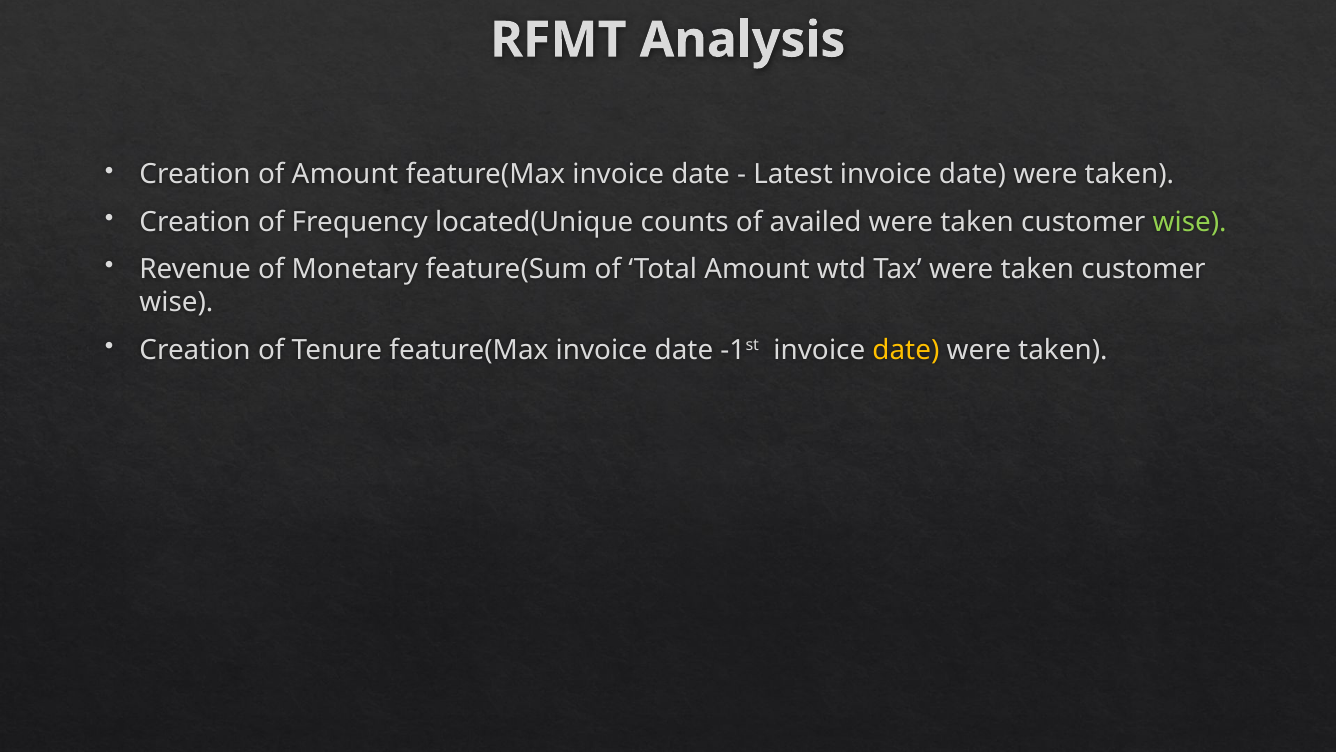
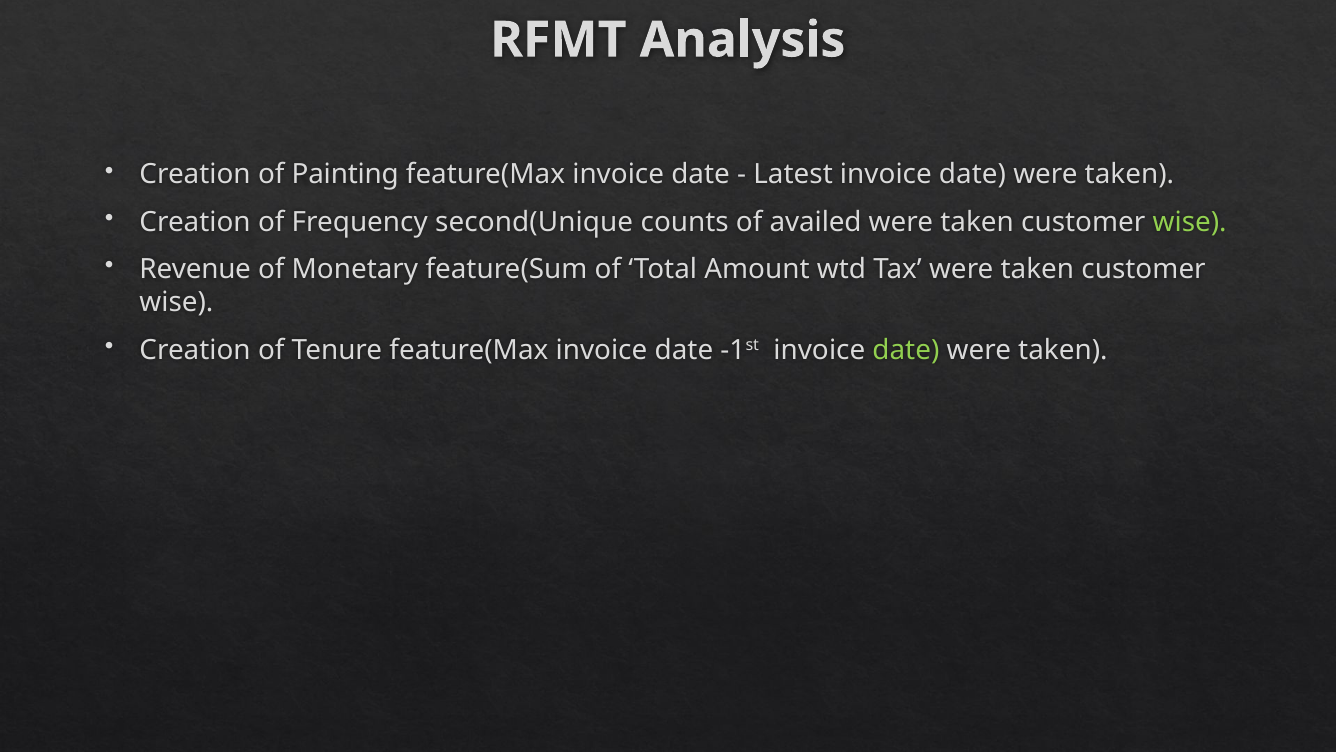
of Amount: Amount -> Painting (345, 174)
located(Unique: located(Unique -> second(Unique (534, 222)
date colour: yellow -> light green (906, 350)
